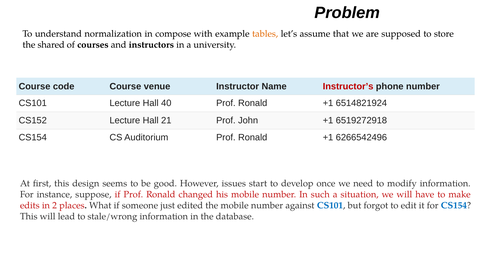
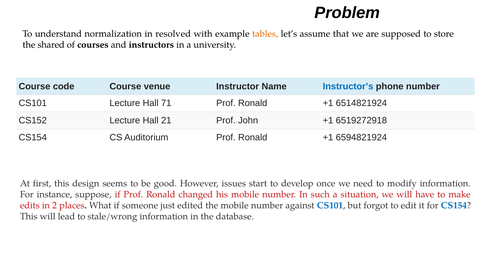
compose: compose -> resolved (173, 34)
Instructor’s colour: red -> blue (348, 86)
40: 40 -> 71 (166, 103)
6266542496: 6266542496 -> 6594821924 (361, 138)
